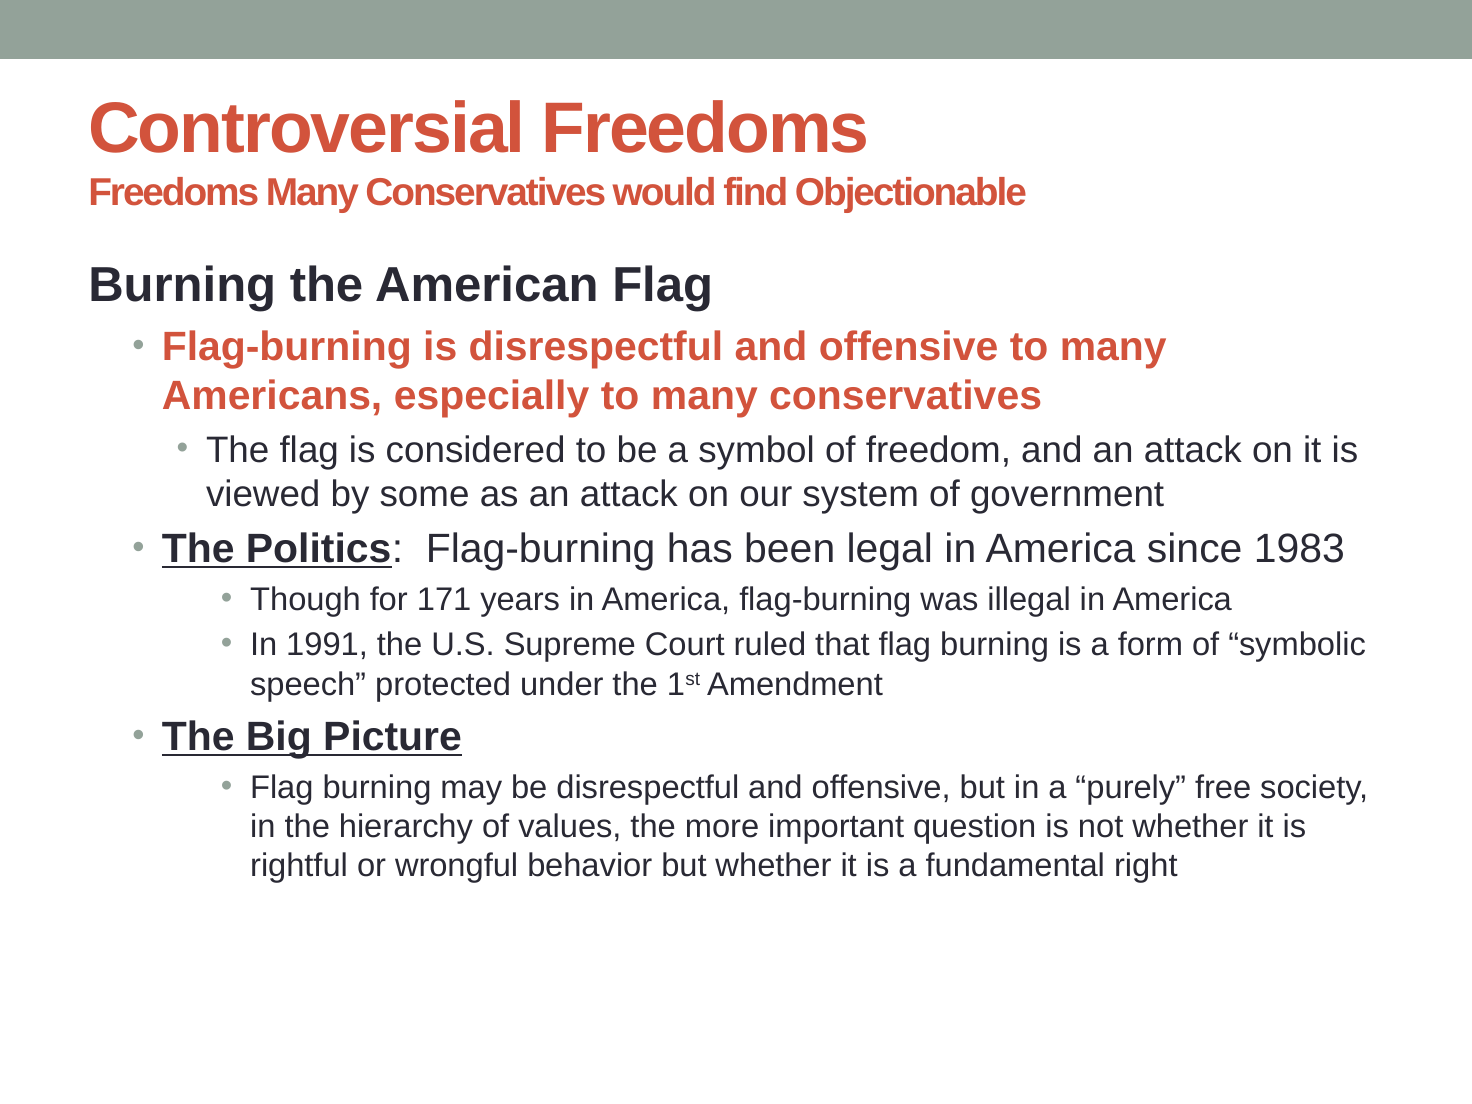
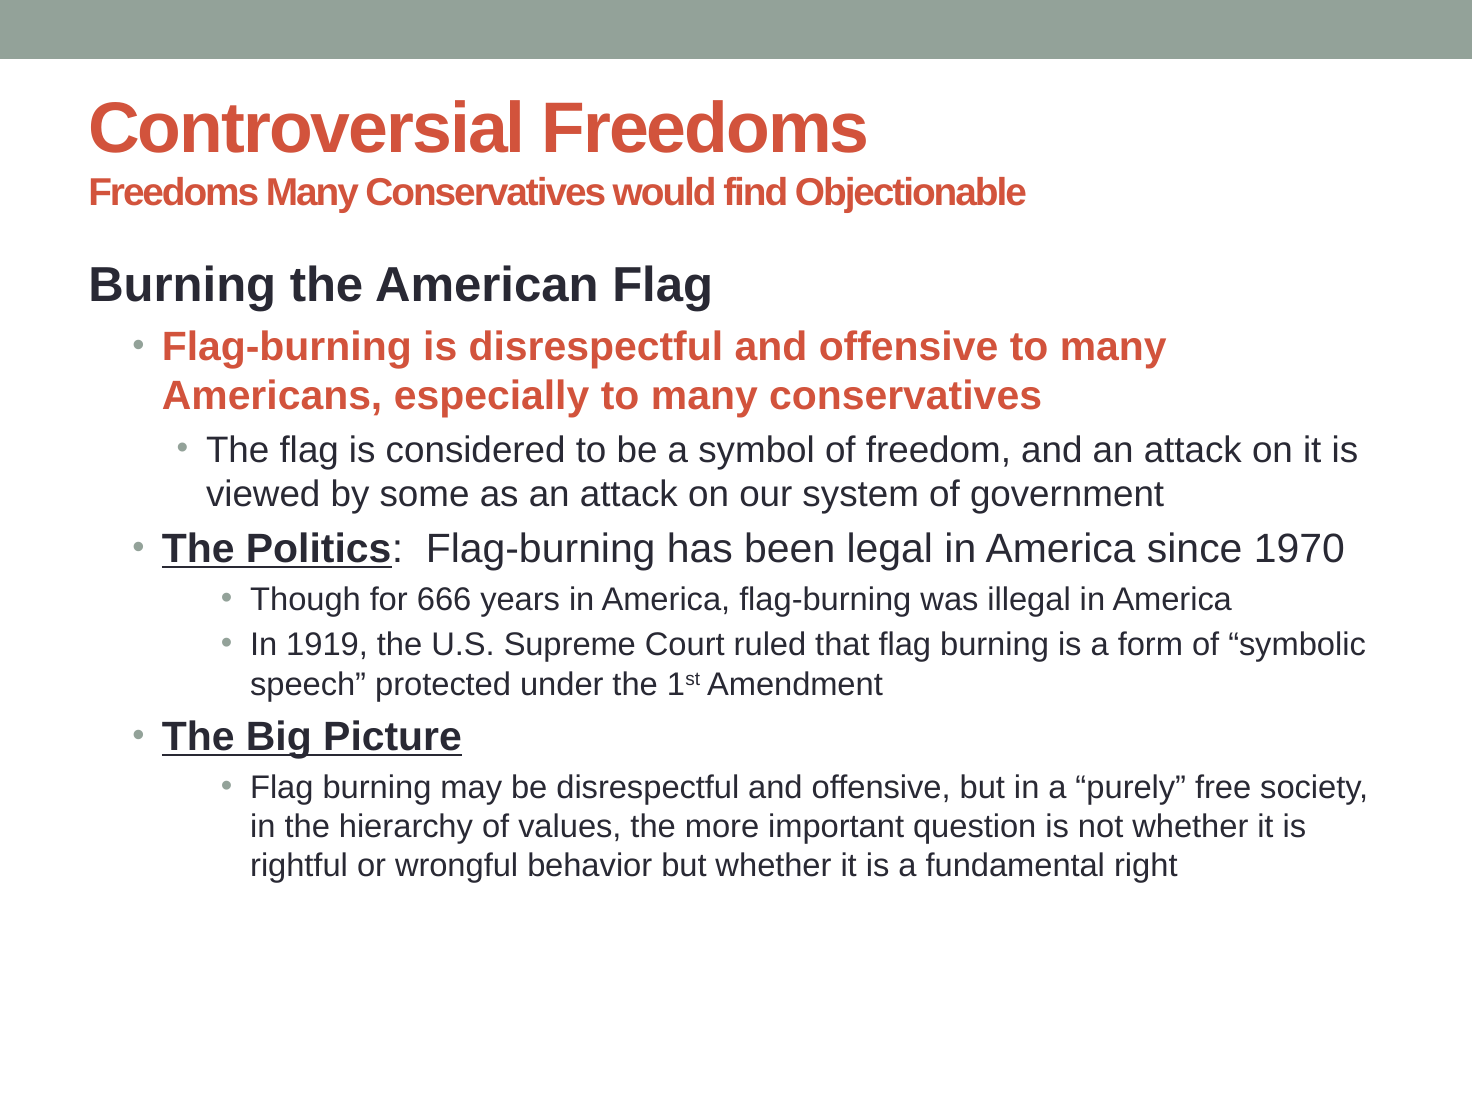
1983: 1983 -> 1970 (1299, 549)
171: 171 -> 666 (444, 599)
1991: 1991 -> 1919 (327, 645)
